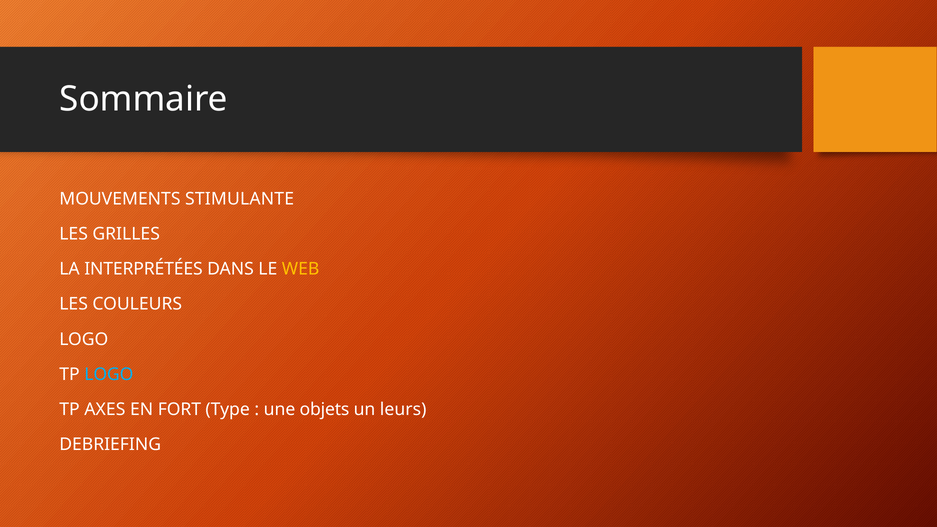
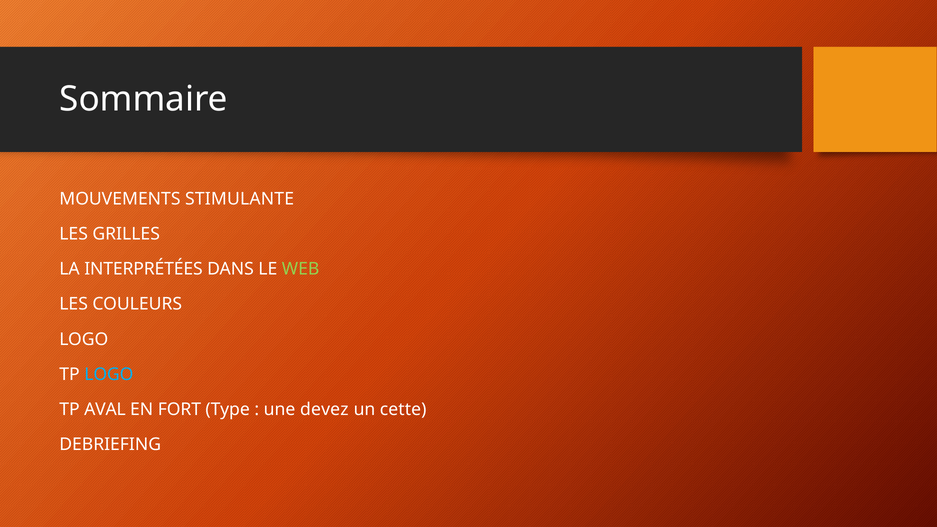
WEB colour: yellow -> light green (301, 269)
AXES: AXES -> AVAL (105, 409)
objets: objets -> devez (324, 409)
leurs: leurs -> cette (403, 409)
